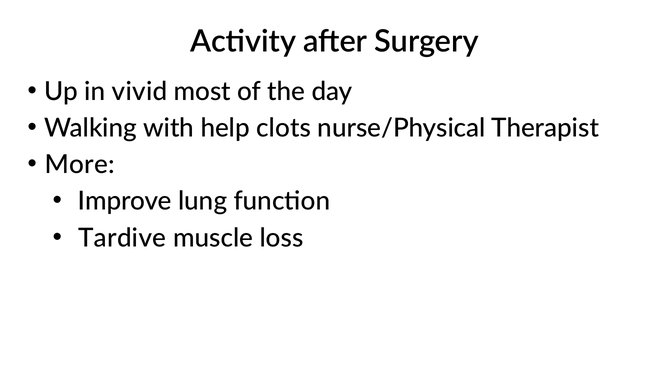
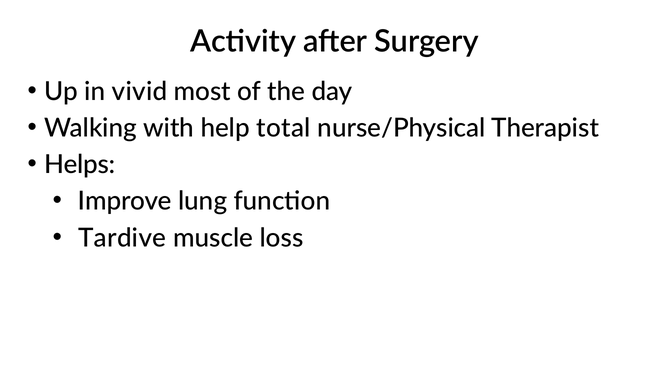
clots: clots -> total (283, 128)
More: More -> Helps (80, 164)
